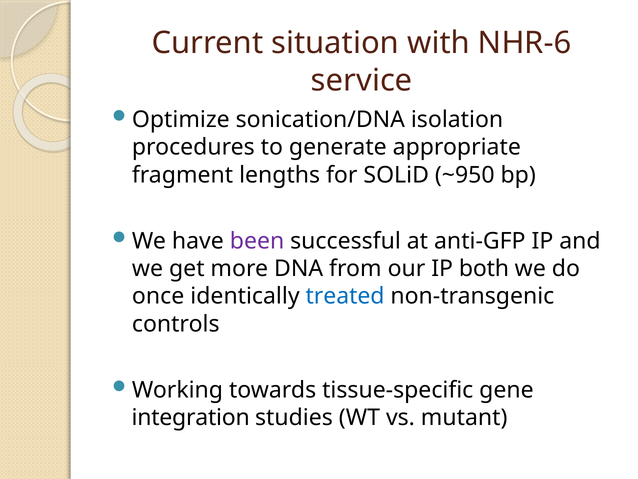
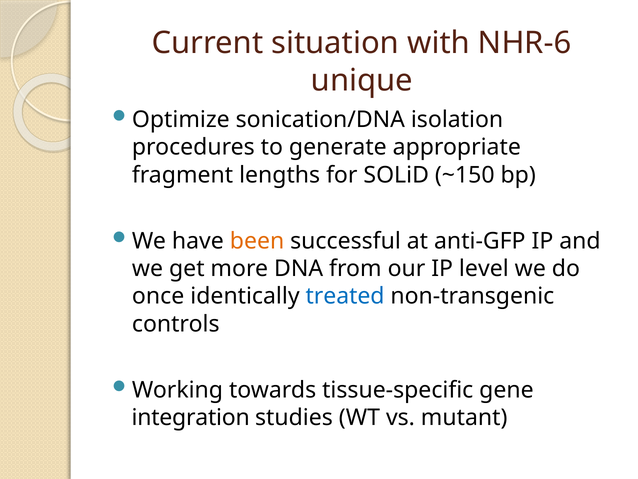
service: service -> unique (362, 80)
~950: ~950 -> ~150 (465, 175)
been colour: purple -> orange (257, 241)
both: both -> level (484, 268)
